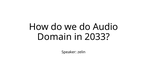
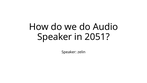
Domain: Domain -> Speaker (55, 37)
2033: 2033 -> 2051 (97, 37)
